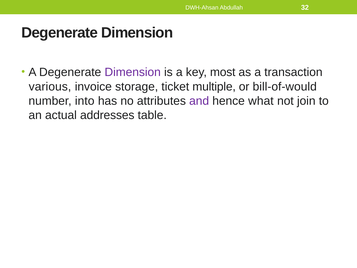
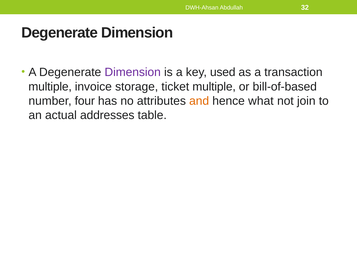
most: most -> used (223, 72)
various: various -> multiple (50, 87)
bill-of-would: bill-of-would -> bill-of-based (285, 87)
into: into -> four (85, 101)
and colour: purple -> orange (199, 101)
